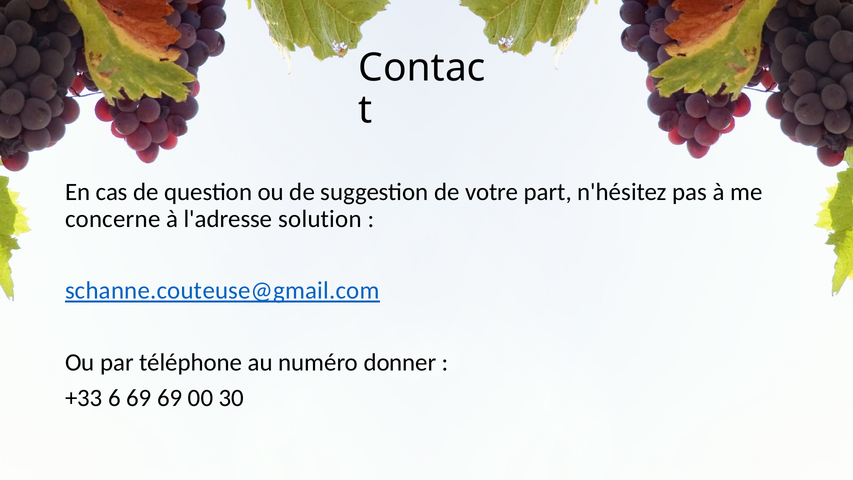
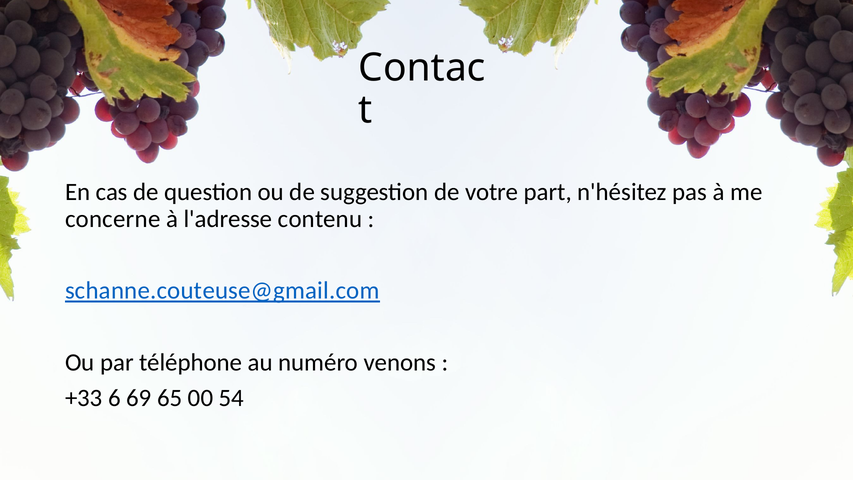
solution: solution -> contenu (320, 219)
donner: donner -> venons (400, 362)
69 69: 69 -> 65 (170, 398)
30: 30 -> 54 (231, 398)
